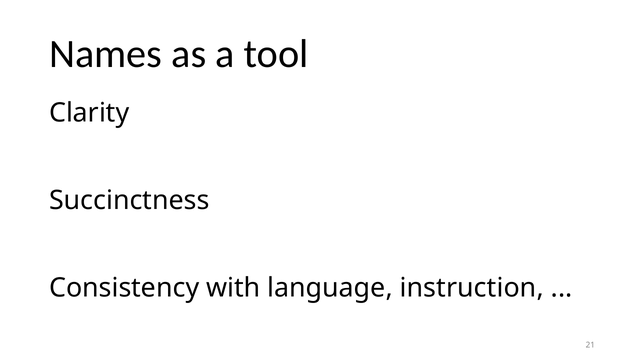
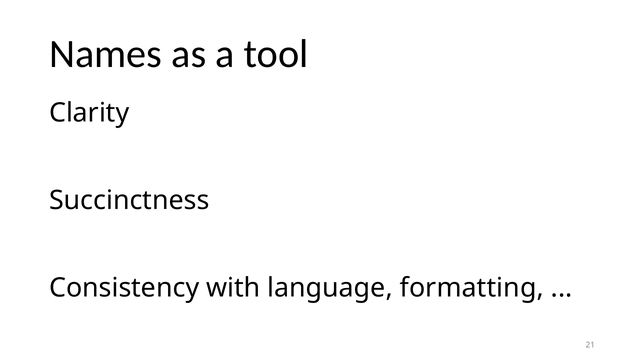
instruction: instruction -> formatting (472, 288)
